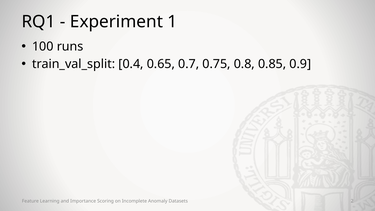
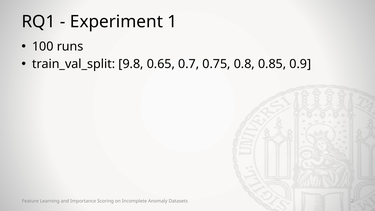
0.4: 0.4 -> 9.8 (131, 64)
